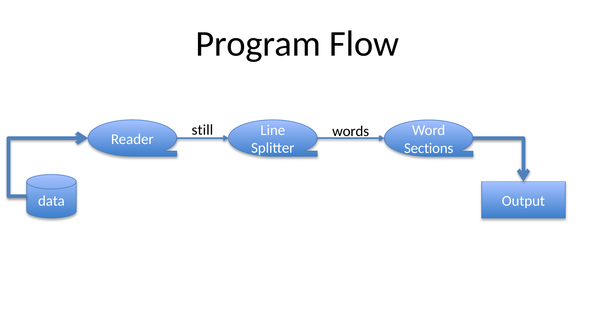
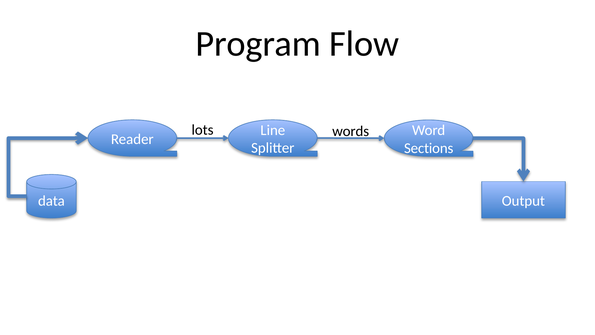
still: still -> lots (203, 130)
